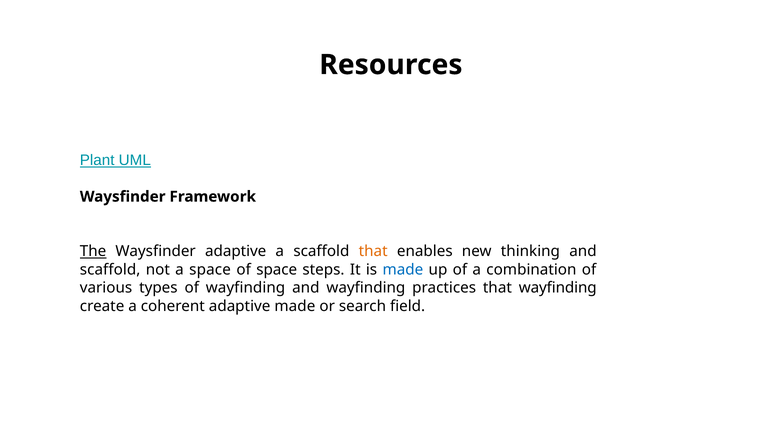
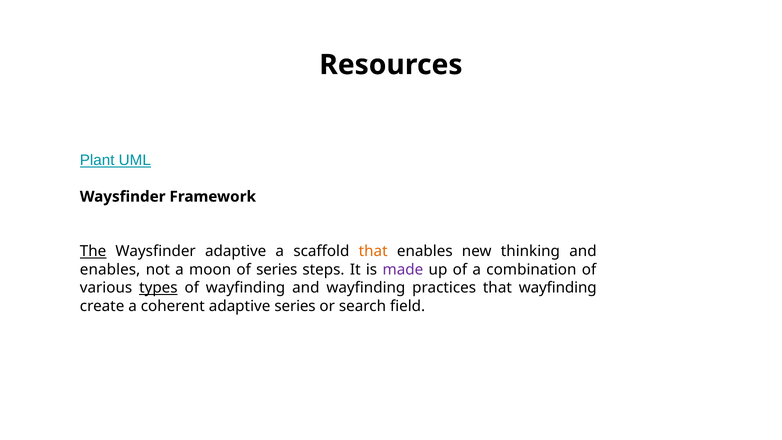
scaffold: scaffold -> enables (110, 270)
a space: space -> moon (210, 270)
of space: space -> series (277, 270)
made colour: blue -> purple (403, 270)
types underline: none -> present (158, 288)
adaptive made: made -> series (295, 306)
